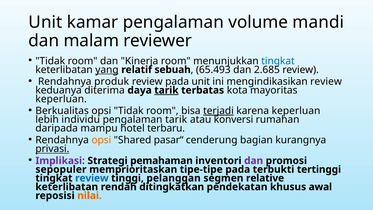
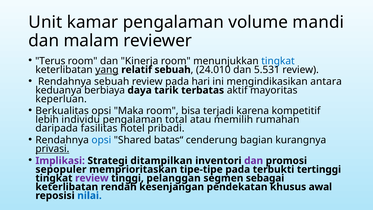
Tidak: Tidak -> Terus (50, 61)
65.493: 65.493 -> 24.010 (213, 70)
2.685: 2.685 -> 5.531 (267, 70)
Rendahnya produk: produk -> sebuah (112, 81)
pada unit: unit -> hari (201, 81)
mengindikasikan review: review -> antara (326, 81)
diterima: diterima -> berbiaya (105, 90)
tarik underline: present -> none (166, 90)
kota: kota -> aktif (237, 90)
opsi Tidak: Tidak -> Maka (129, 111)
terjadi underline: present -> none (218, 111)
karena keperluan: keperluan -> kompetitif (296, 111)
pengalaman tarik: tarik -> total (176, 119)
konversi: konversi -> memilih (233, 119)
mampu: mampu -> fasilitas (99, 128)
terbaru: terbaru -> pribadi (166, 128)
opsi colour: orange -> blue (101, 140)
pasar“: pasar“ -> batas“ (169, 140)
pemahaman: pemahaman -> ditampilkan (161, 161)
review colour: blue -> purple (92, 178)
relative: relative -> sebagai (265, 178)
ditingkatkan: ditingkatkan -> kesenjangan (172, 187)
nilai colour: orange -> blue (90, 195)
